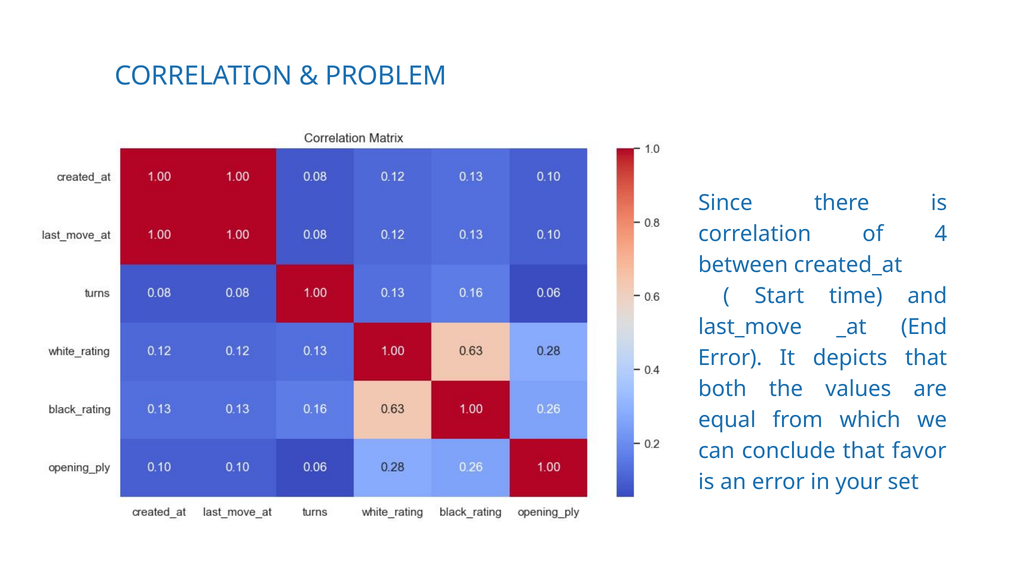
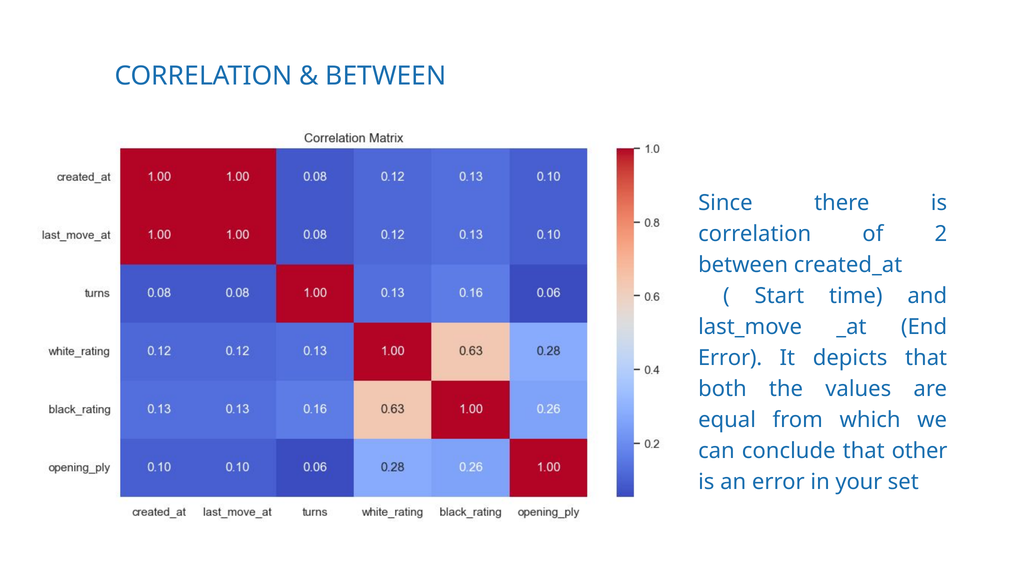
PROBLEM: PROBLEM -> BETWEEN (386, 76)
4: 4 -> 2 (941, 234)
favor: favor -> other (920, 451)
